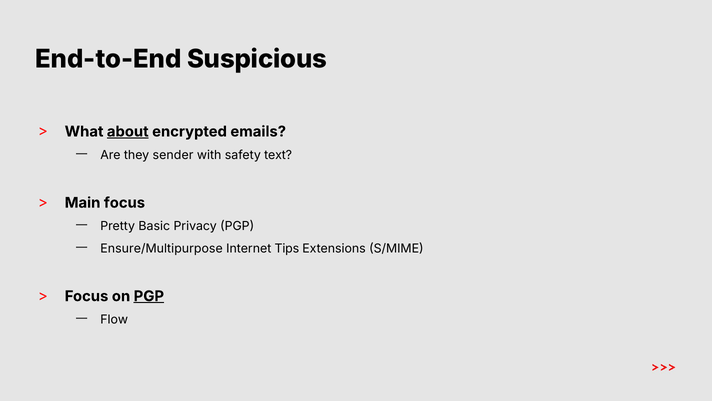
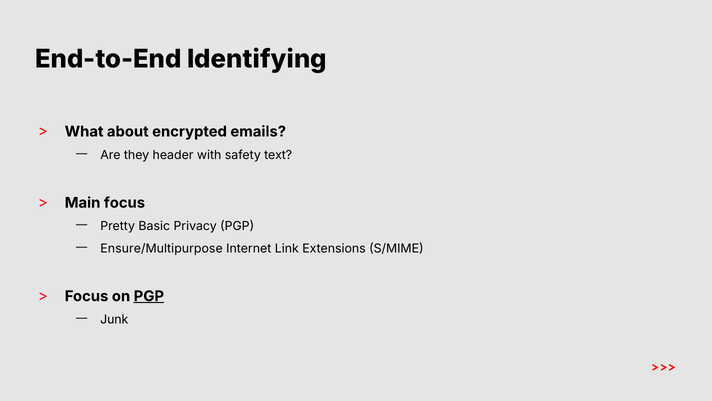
Suspicious: Suspicious -> Identifying (257, 59)
about underline: present -> none (128, 131)
sender: sender -> header (173, 155)
Tips: Tips -> Link (287, 248)
Flow: Flow -> Junk (114, 319)
